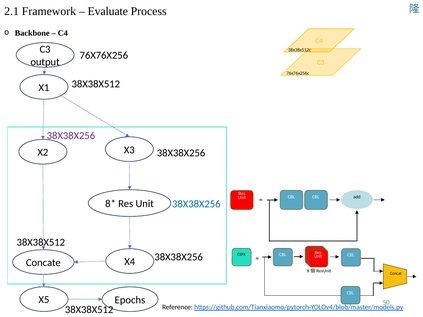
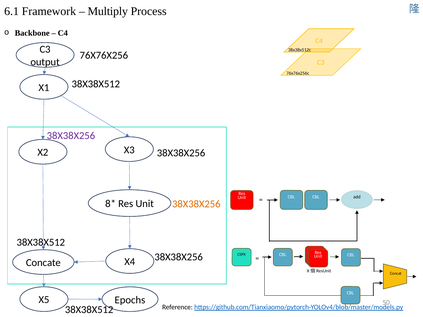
2.1: 2.1 -> 6.1 (12, 11)
Evaluate: Evaluate -> Multiply (108, 11)
38X38X256 colour: blue -> orange (196, 204)
